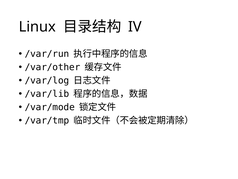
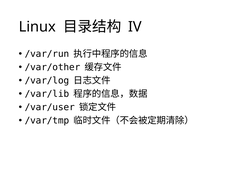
/var/mode: /var/mode -> /var/user (50, 107)
